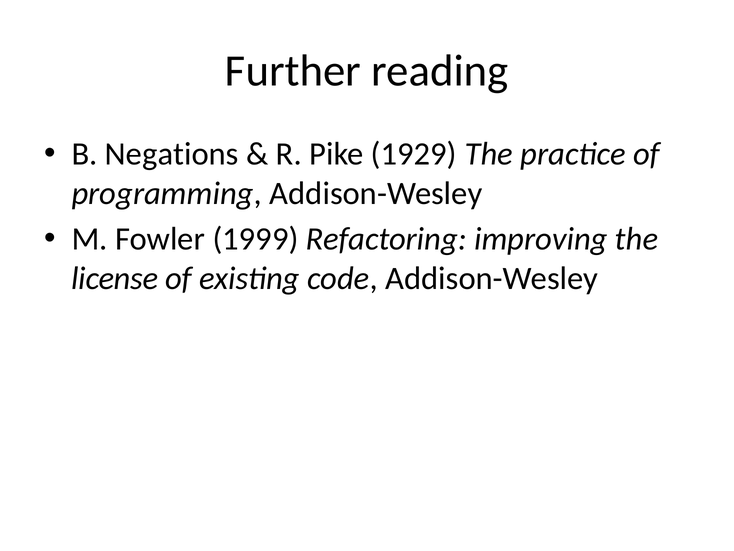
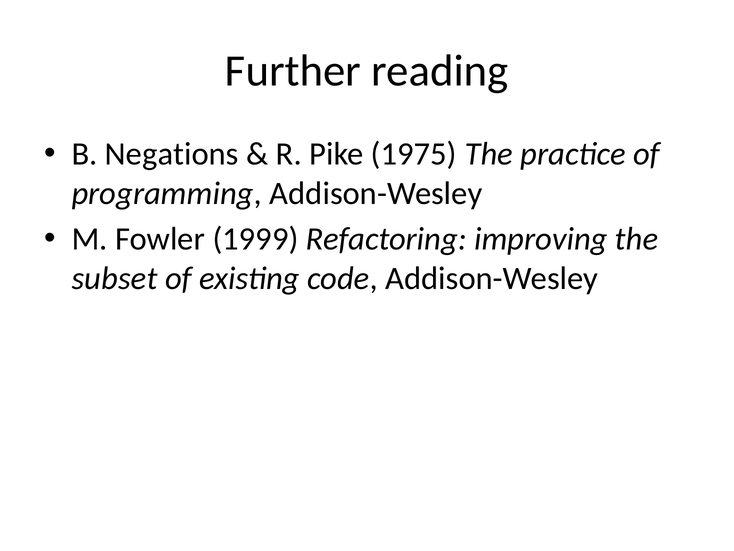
1929: 1929 -> 1975 (414, 154)
license: license -> subset (115, 278)
